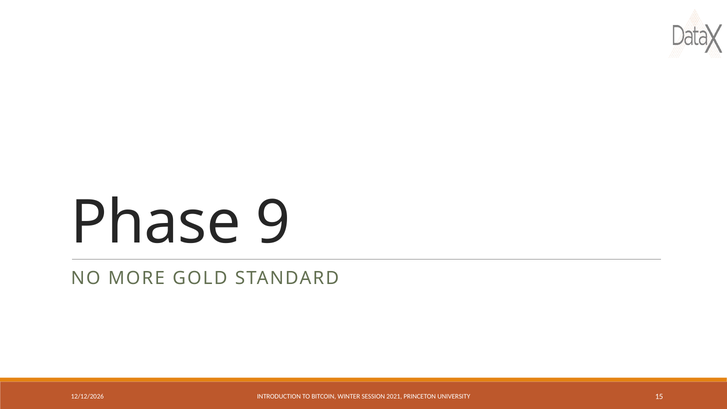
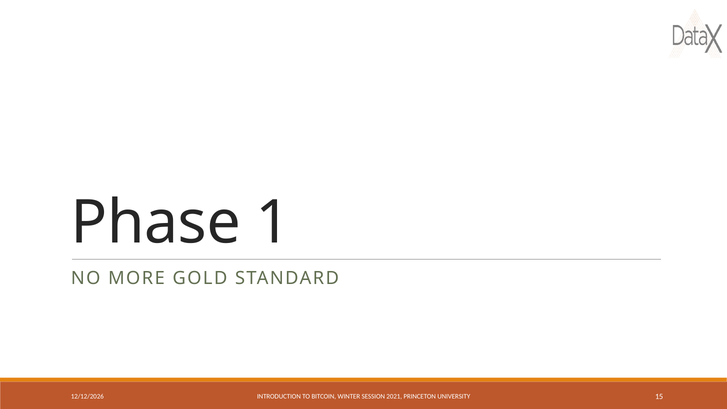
9: 9 -> 1 (273, 223)
